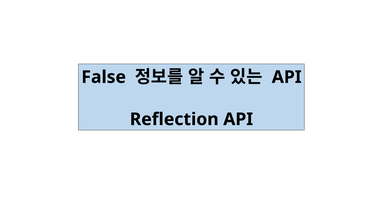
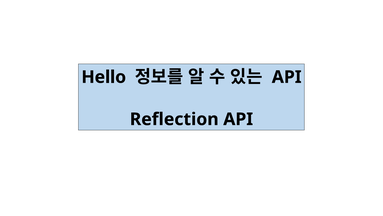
False: False -> Hello (104, 77)
